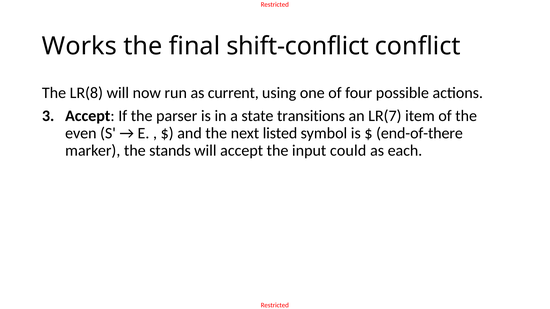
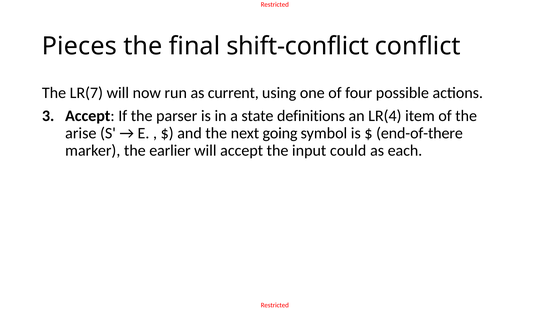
Works: Works -> Pieces (79, 46)
LR(8: LR(8 -> LR(7 (86, 93)
transitions: transitions -> definitions (311, 116)
LR(7: LR(7 -> LR(4 (385, 116)
even: even -> arise (81, 133)
listed: listed -> going (280, 133)
stands: stands -> earlier (170, 151)
